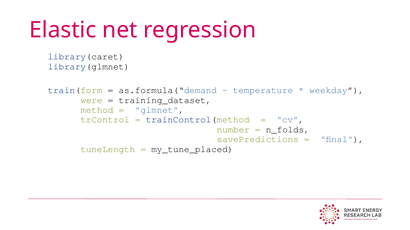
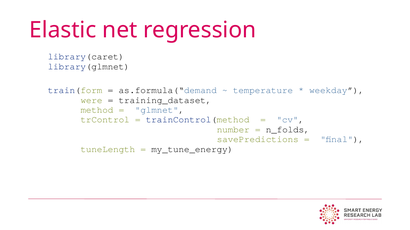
my_tune_placed: my_tune_placed -> my_tune_energy (192, 149)
